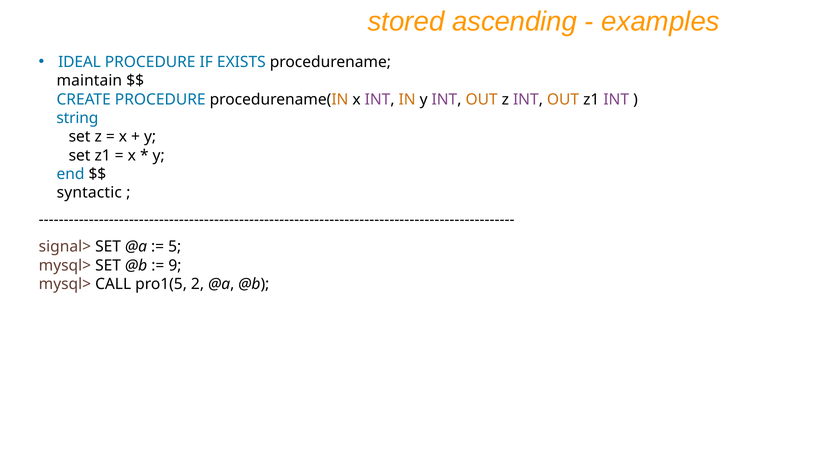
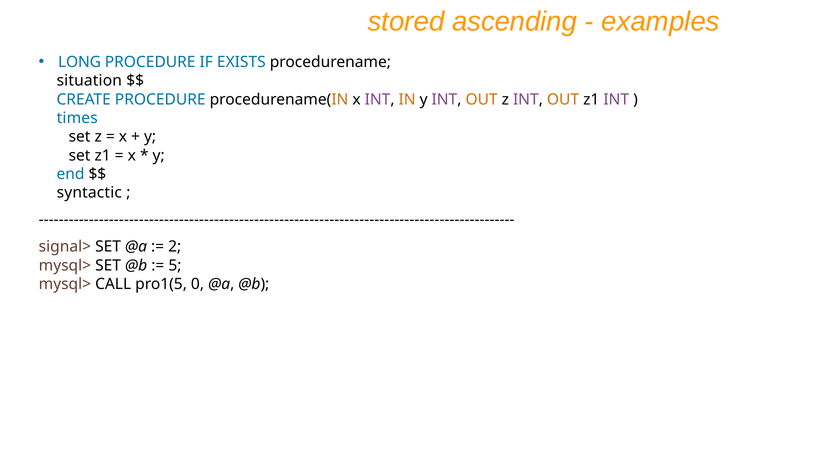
IDEAL: IDEAL -> LONG (80, 62)
maintain: maintain -> situation (89, 81)
string: string -> times (77, 118)
5: 5 -> 2 (175, 247)
9: 9 -> 5 (175, 265)
2: 2 -> 0 (198, 284)
